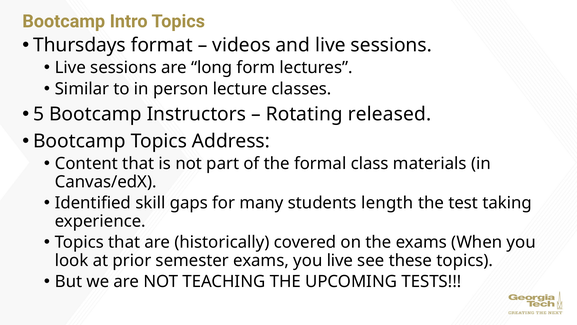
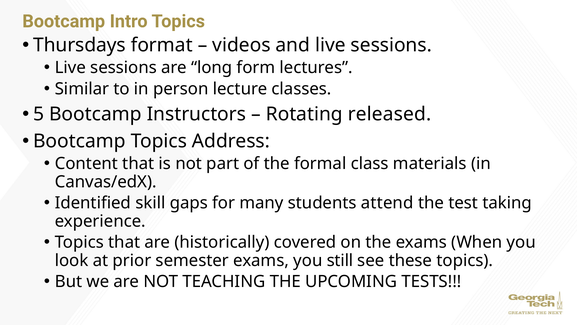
length: length -> attend (387, 203)
you live: live -> still (340, 260)
